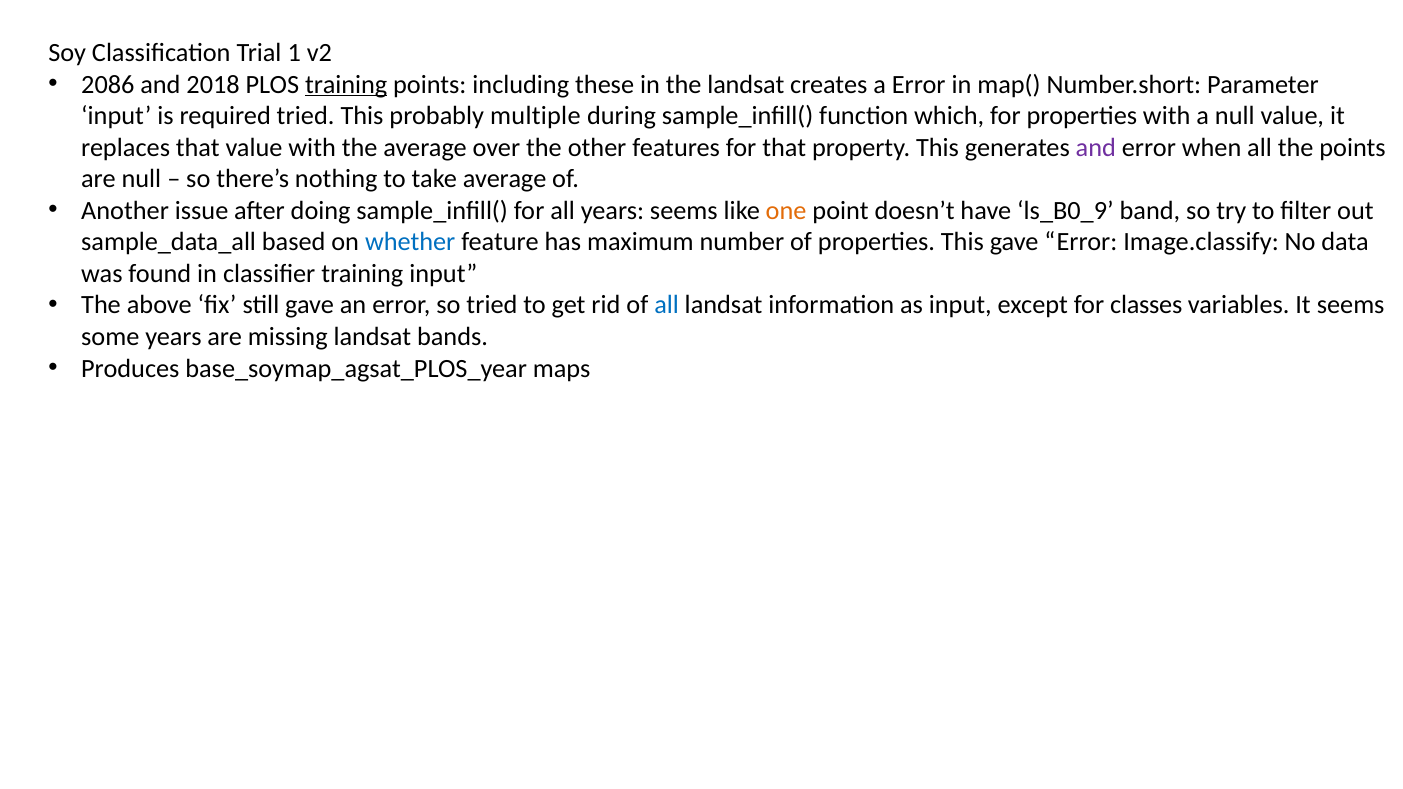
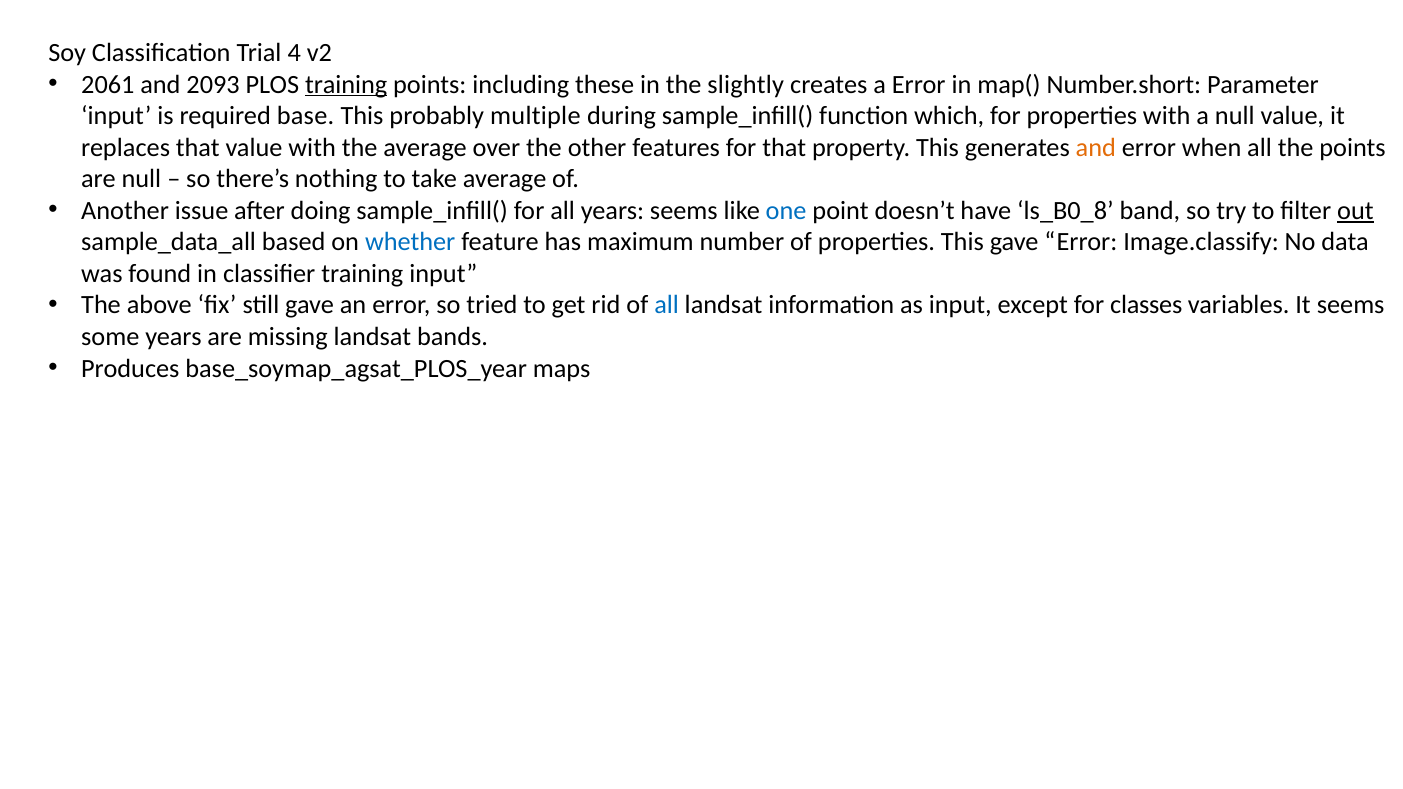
1: 1 -> 4 (294, 53)
2086: 2086 -> 2061 (108, 84)
2018: 2018 -> 2093 (213, 84)
the landsat: landsat -> slightly (746, 84)
required tried: tried -> base (306, 116)
and colour: purple -> orange (1096, 147)
one colour: orange -> blue (786, 211)
ls_B0_9: ls_B0_9 -> ls_B0_8 (1065, 211)
out underline: none -> present (1355, 211)
